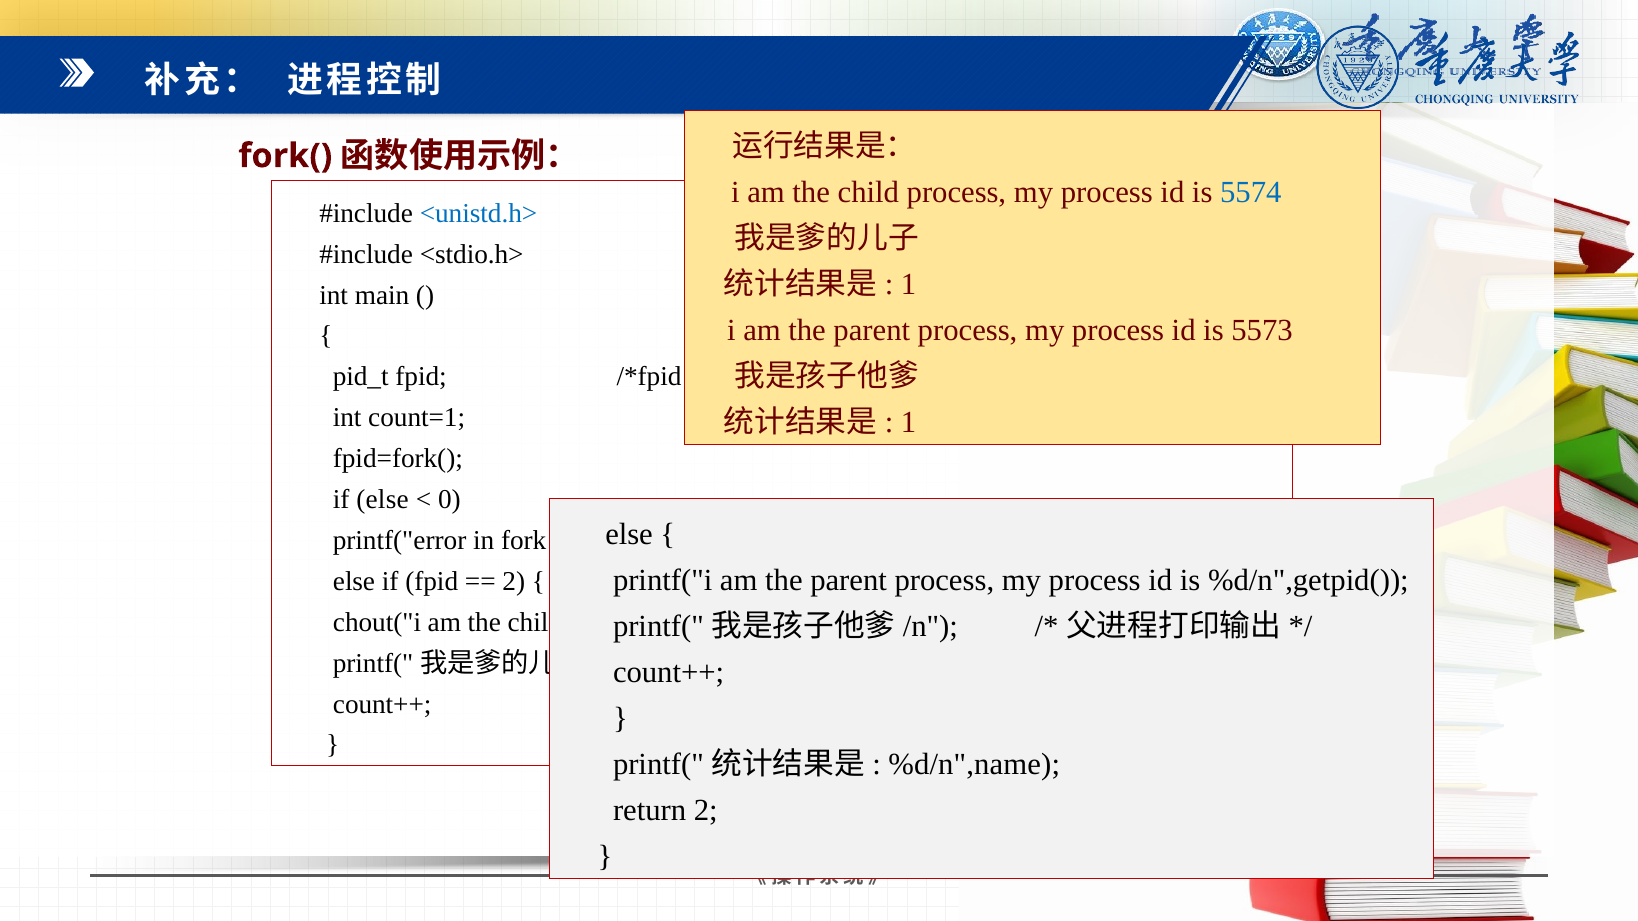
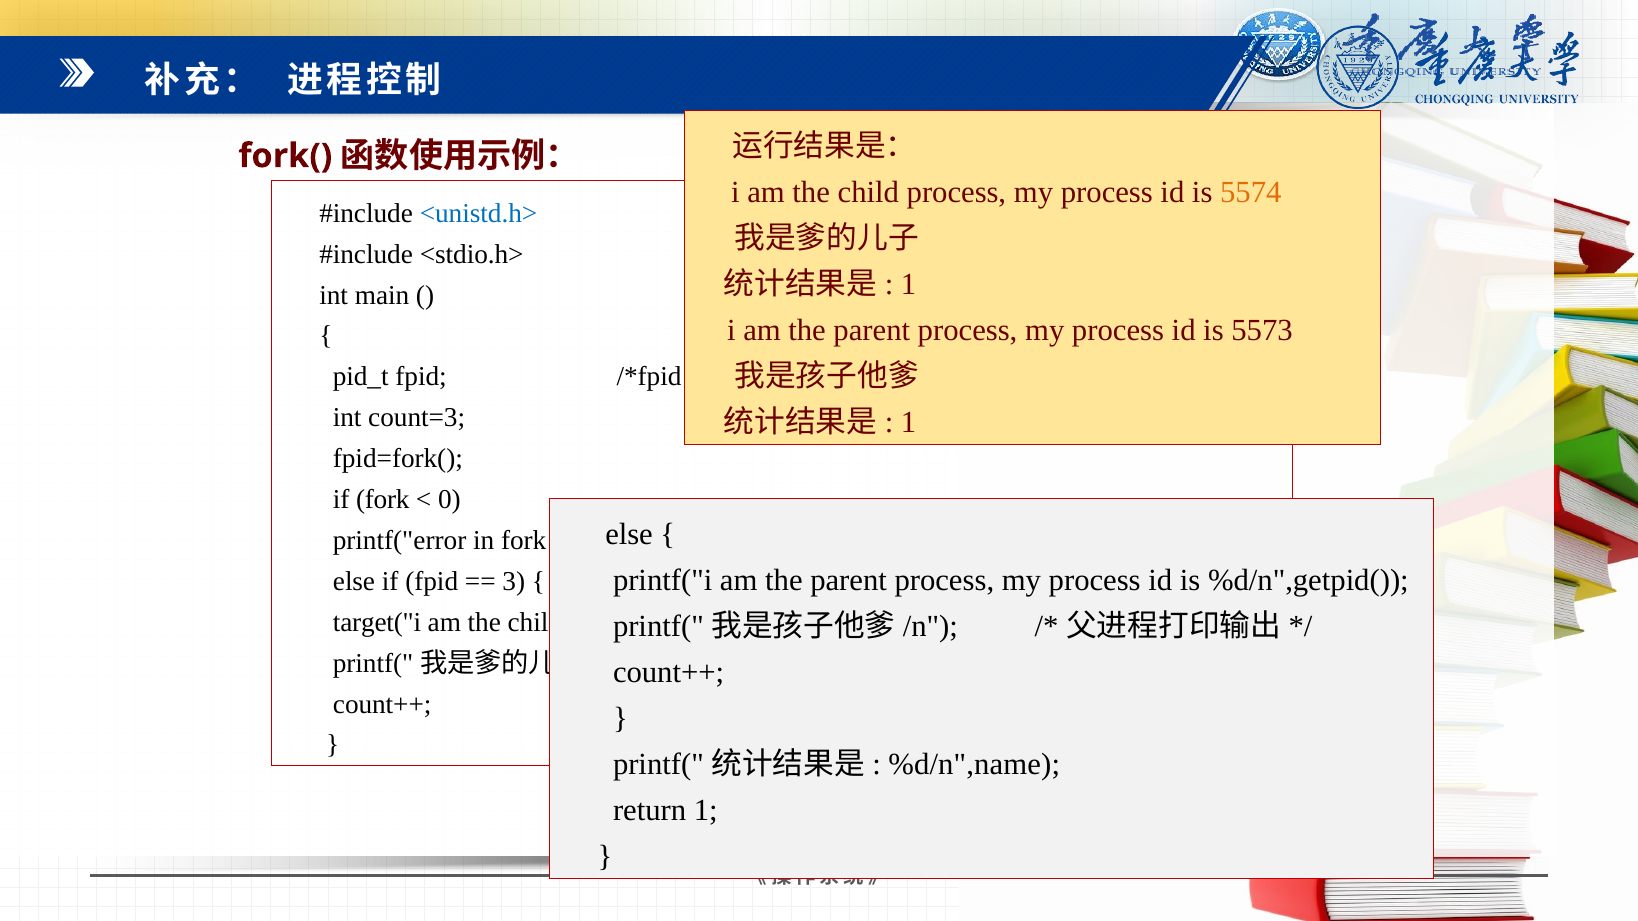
5574 colour: blue -> orange (1251, 192)
count=1: count=1 -> count=3 (417, 418)
if else: else -> fork (383, 500)
2: 2 -> 3 (514, 582)
chout("i: chout("i -> target("i (377, 623)
return 2: 2 -> 1 (706, 811)
